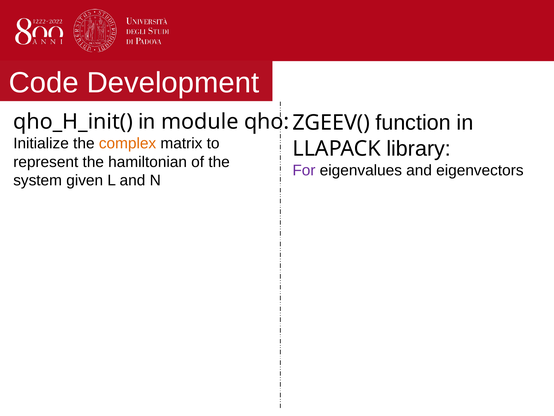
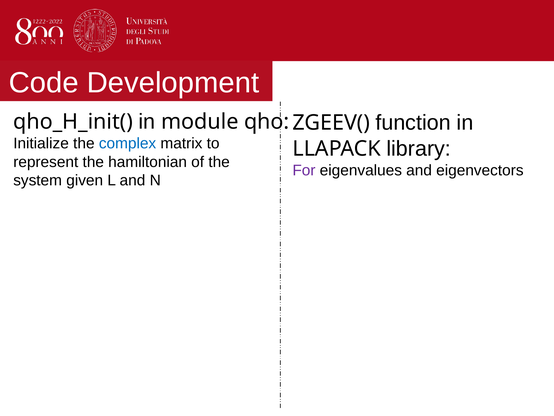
complex colour: orange -> blue (128, 143)
